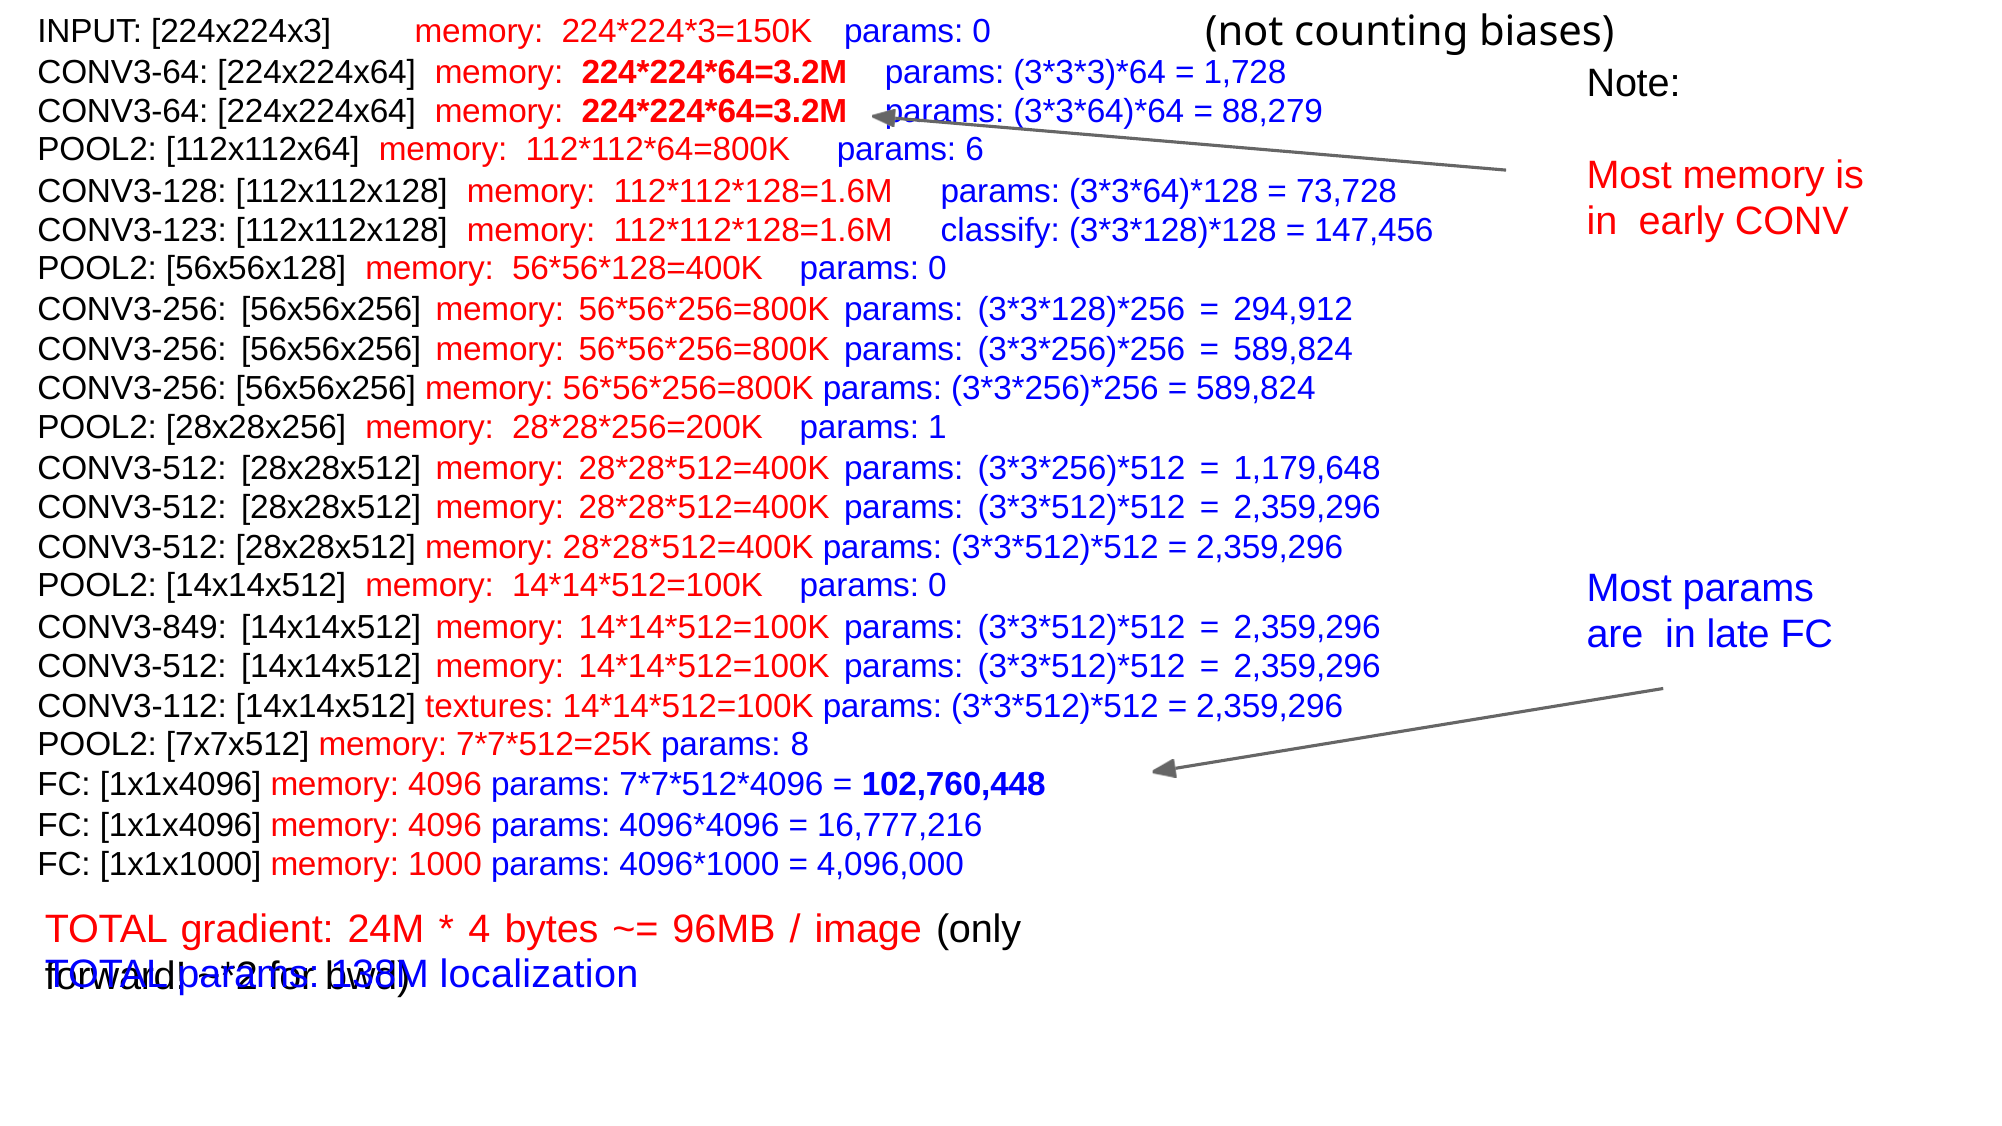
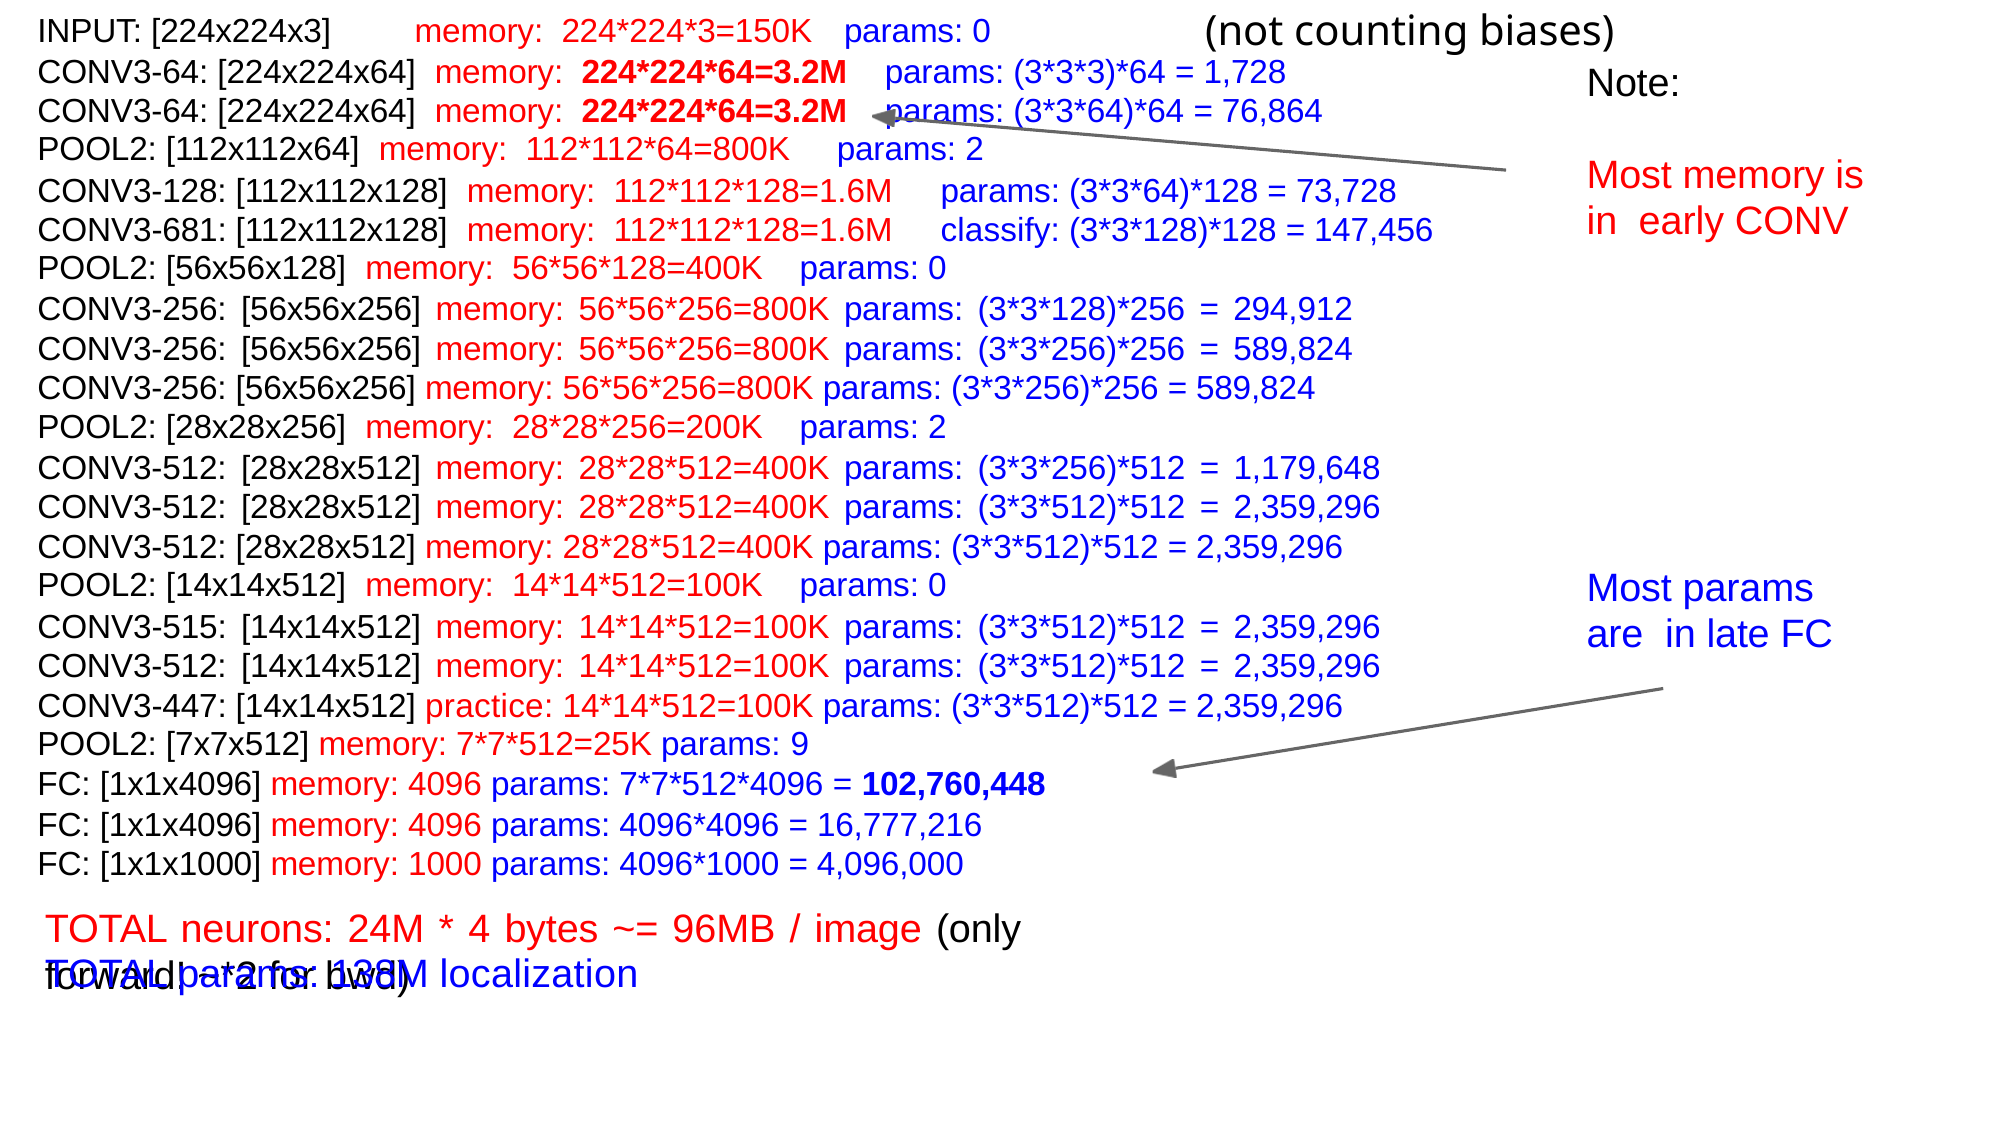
88,279: 88,279 -> 76,864 (1272, 112)
6: 6 -> 2 (975, 150)
CONV3-123: CONV3-123 -> CONV3-681 (132, 231)
1: 1 -> 2 (937, 428)
CONV3-849: CONV3-849 -> CONV3-515 (132, 627)
CONV3-112: CONV3-112 -> CONV3-447 (132, 706)
textures: textures -> practice (489, 706)
params 8: 8 -> 9 (800, 745)
gradient: gradient -> neurons (257, 929)
